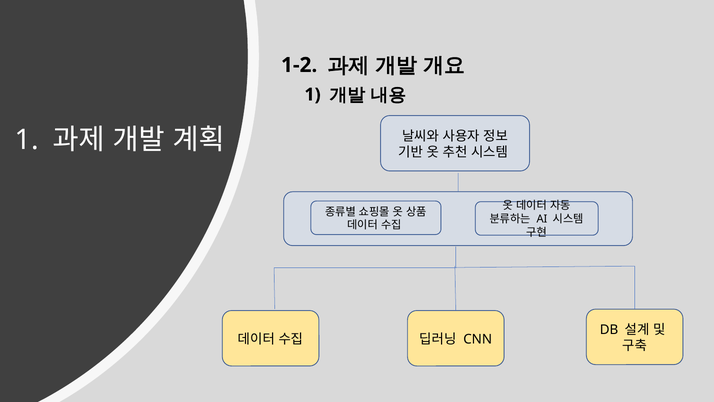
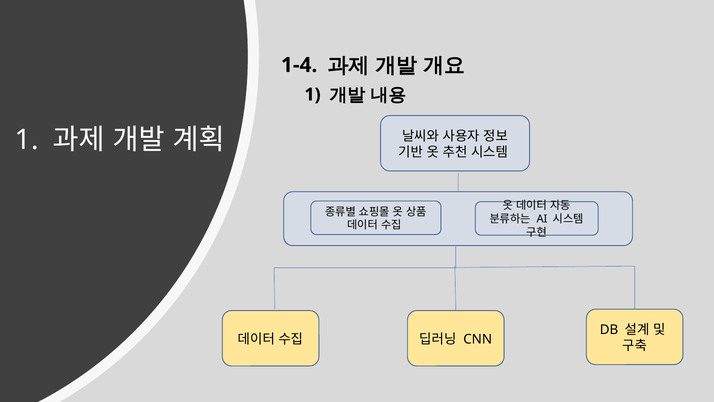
1-2: 1-2 -> 1-4 (299, 65)
